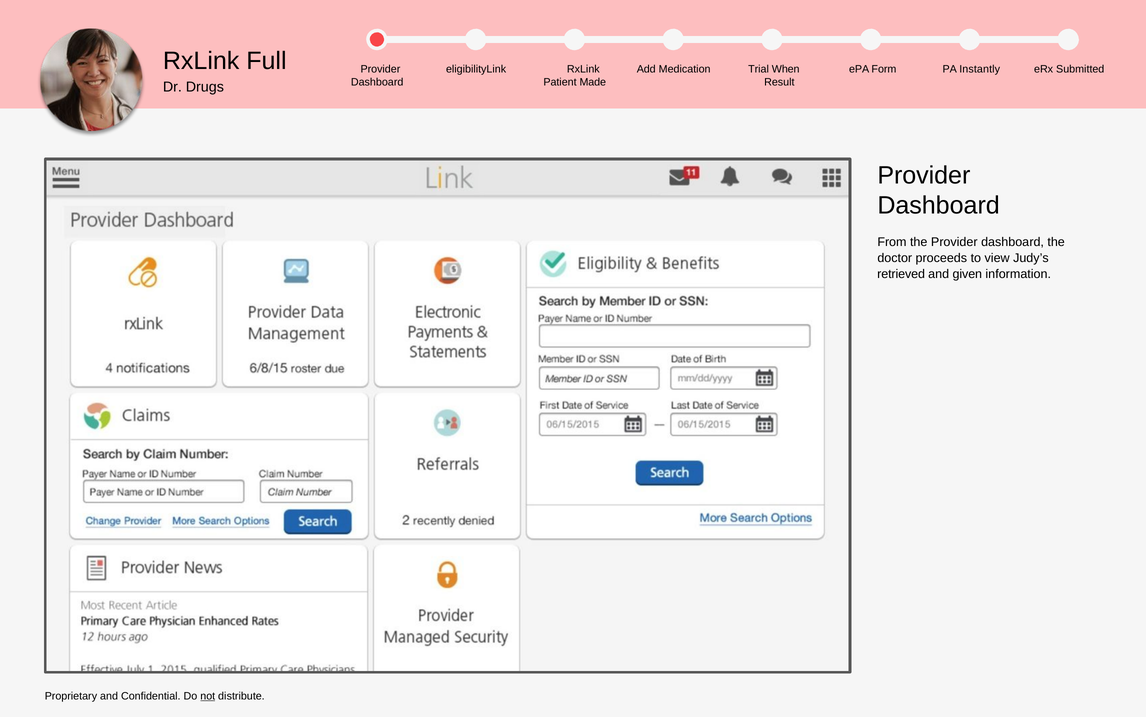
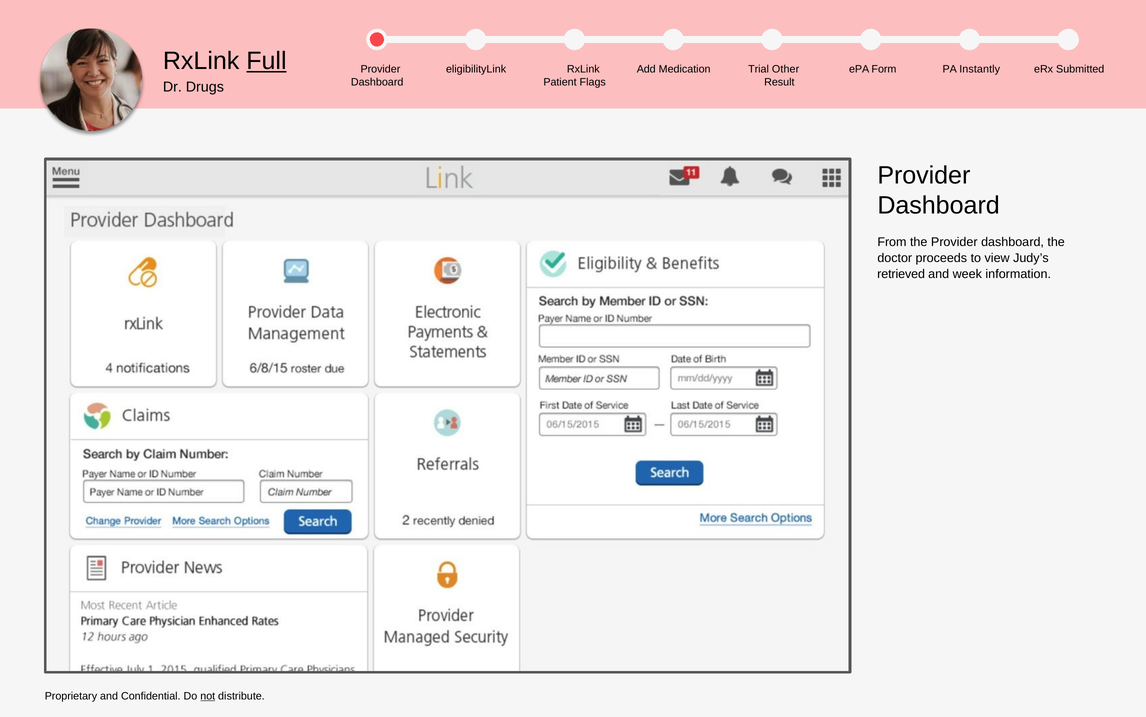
Full underline: none -> present (266, 61)
When: When -> Other (786, 69)
Made: Made -> Flags (593, 82)
given: given -> week (967, 274)
